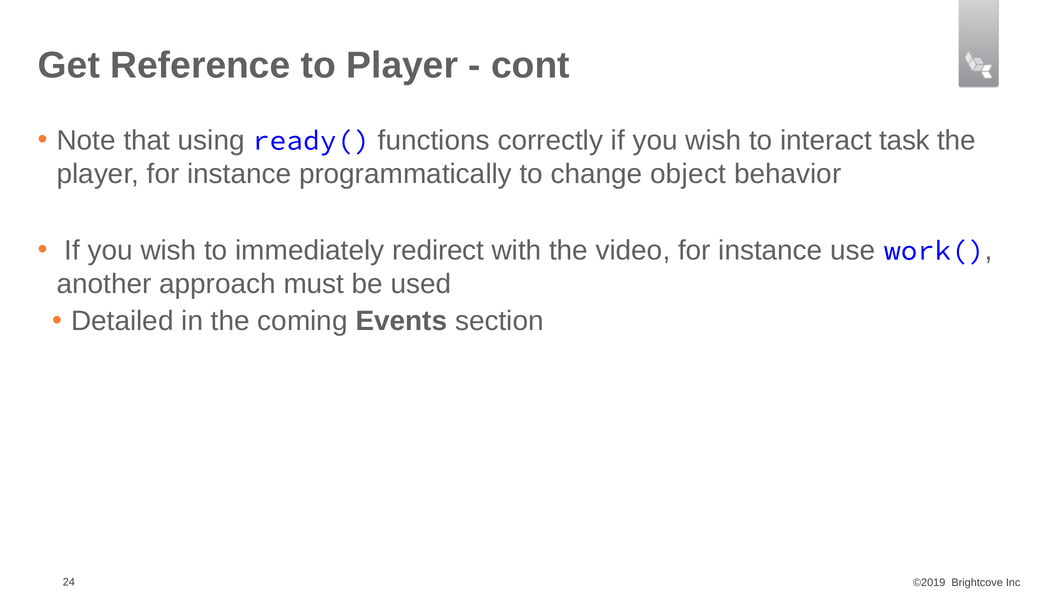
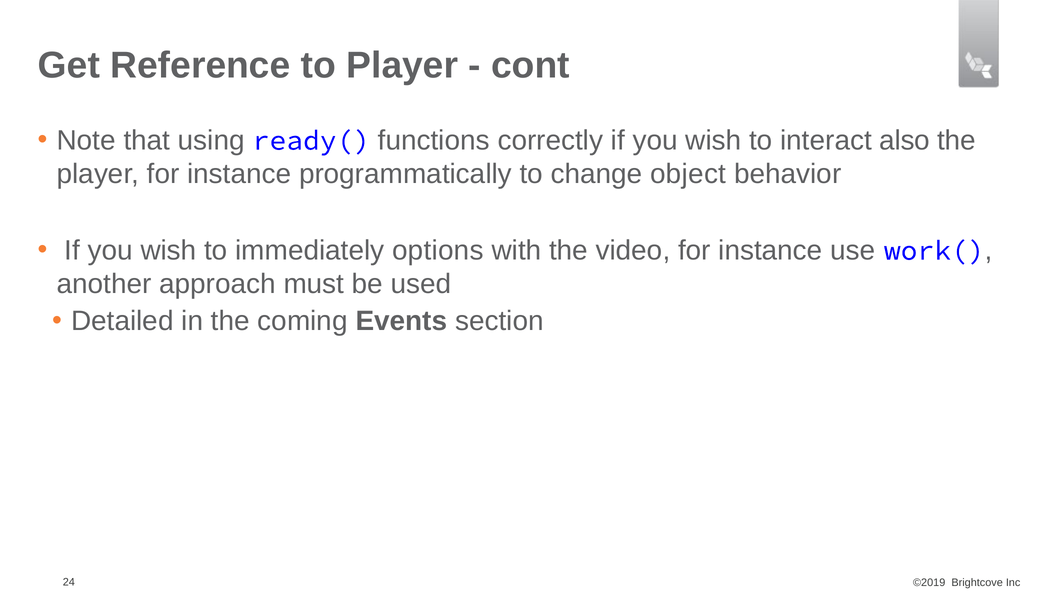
task: task -> also (905, 140)
redirect: redirect -> options (438, 250)
